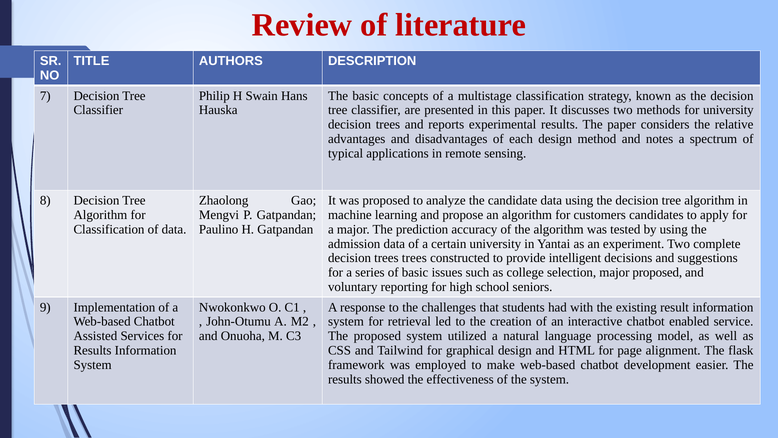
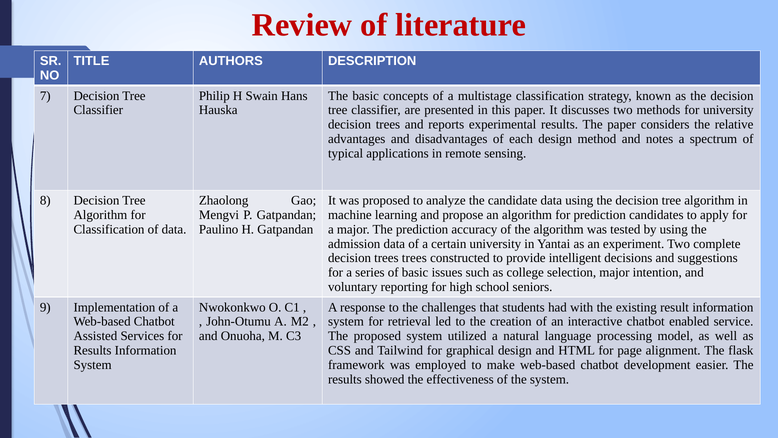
for customers: customers -> prediction (600, 215)
major proposed: proposed -> intention (657, 272)
